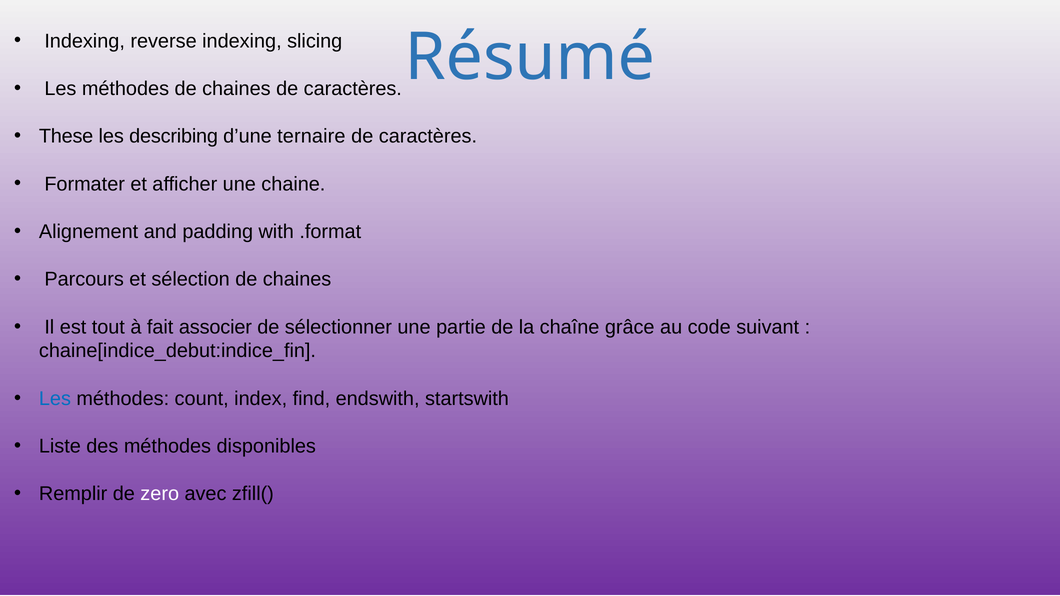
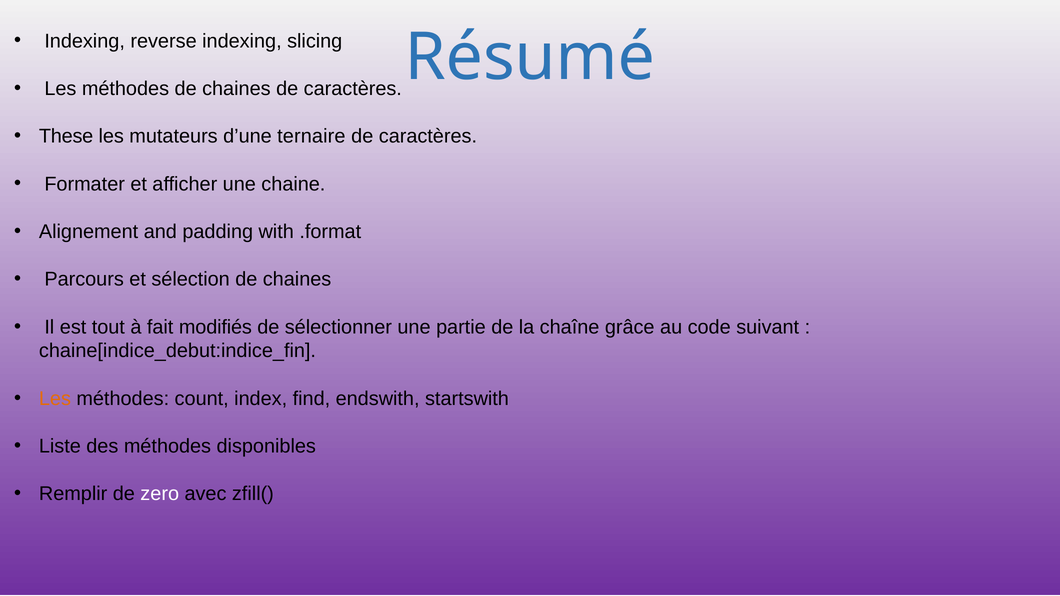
describing: describing -> mutateurs (174, 136)
associer: associer -> modifiés (215, 327)
Les colour: blue -> orange (55, 399)
